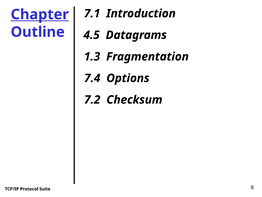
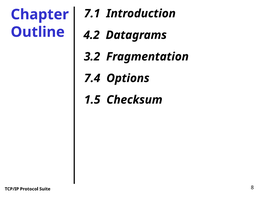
Chapter underline: present -> none (40, 14)
4.5: 4.5 -> 4.2 (92, 35)
1.3: 1.3 -> 3.2 (92, 56)
7.2: 7.2 -> 1.5 (92, 100)
